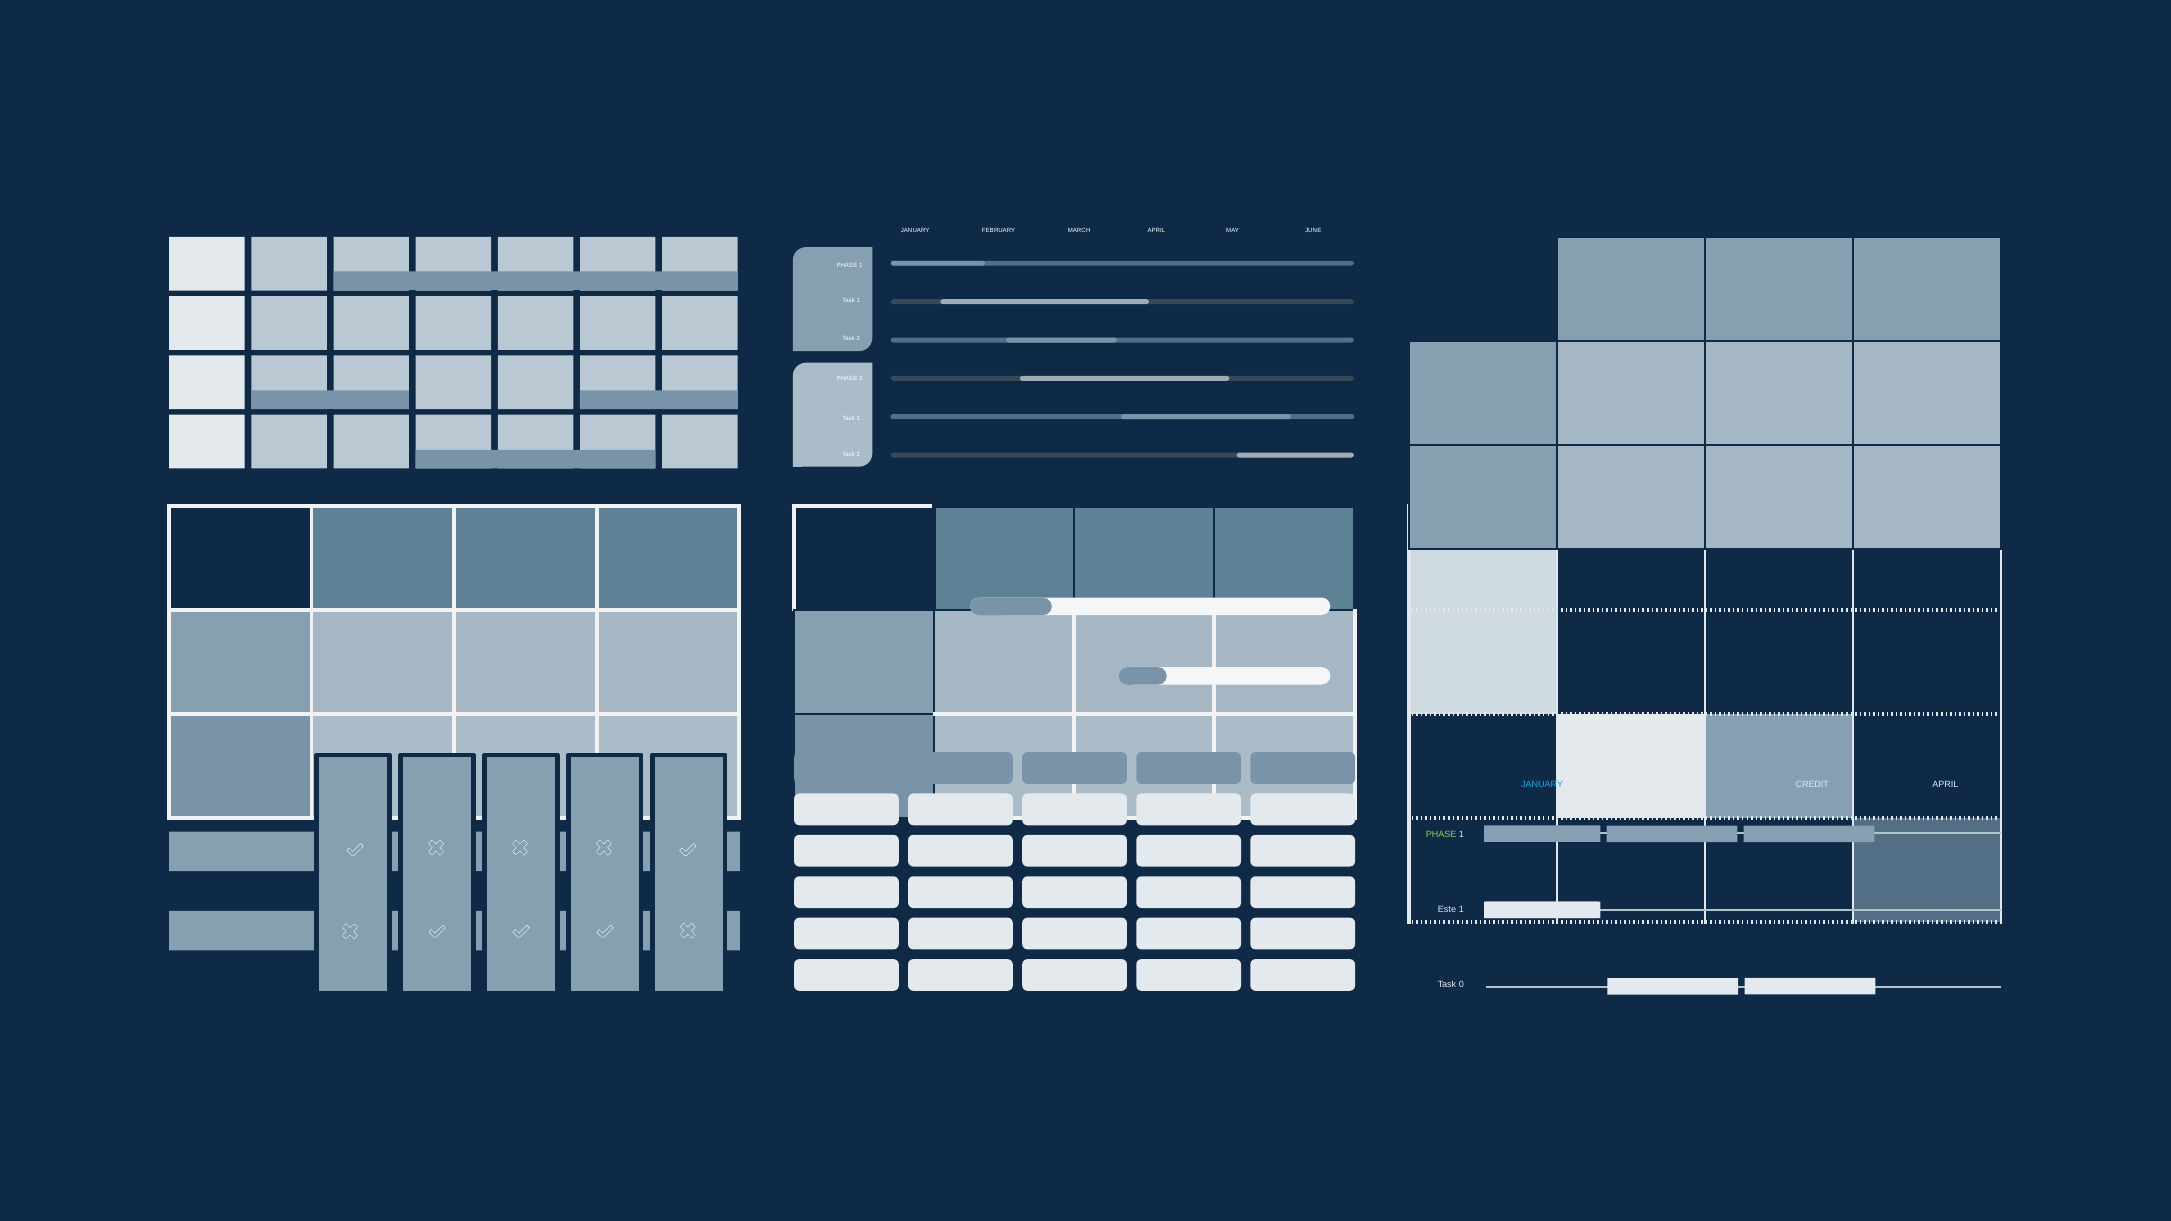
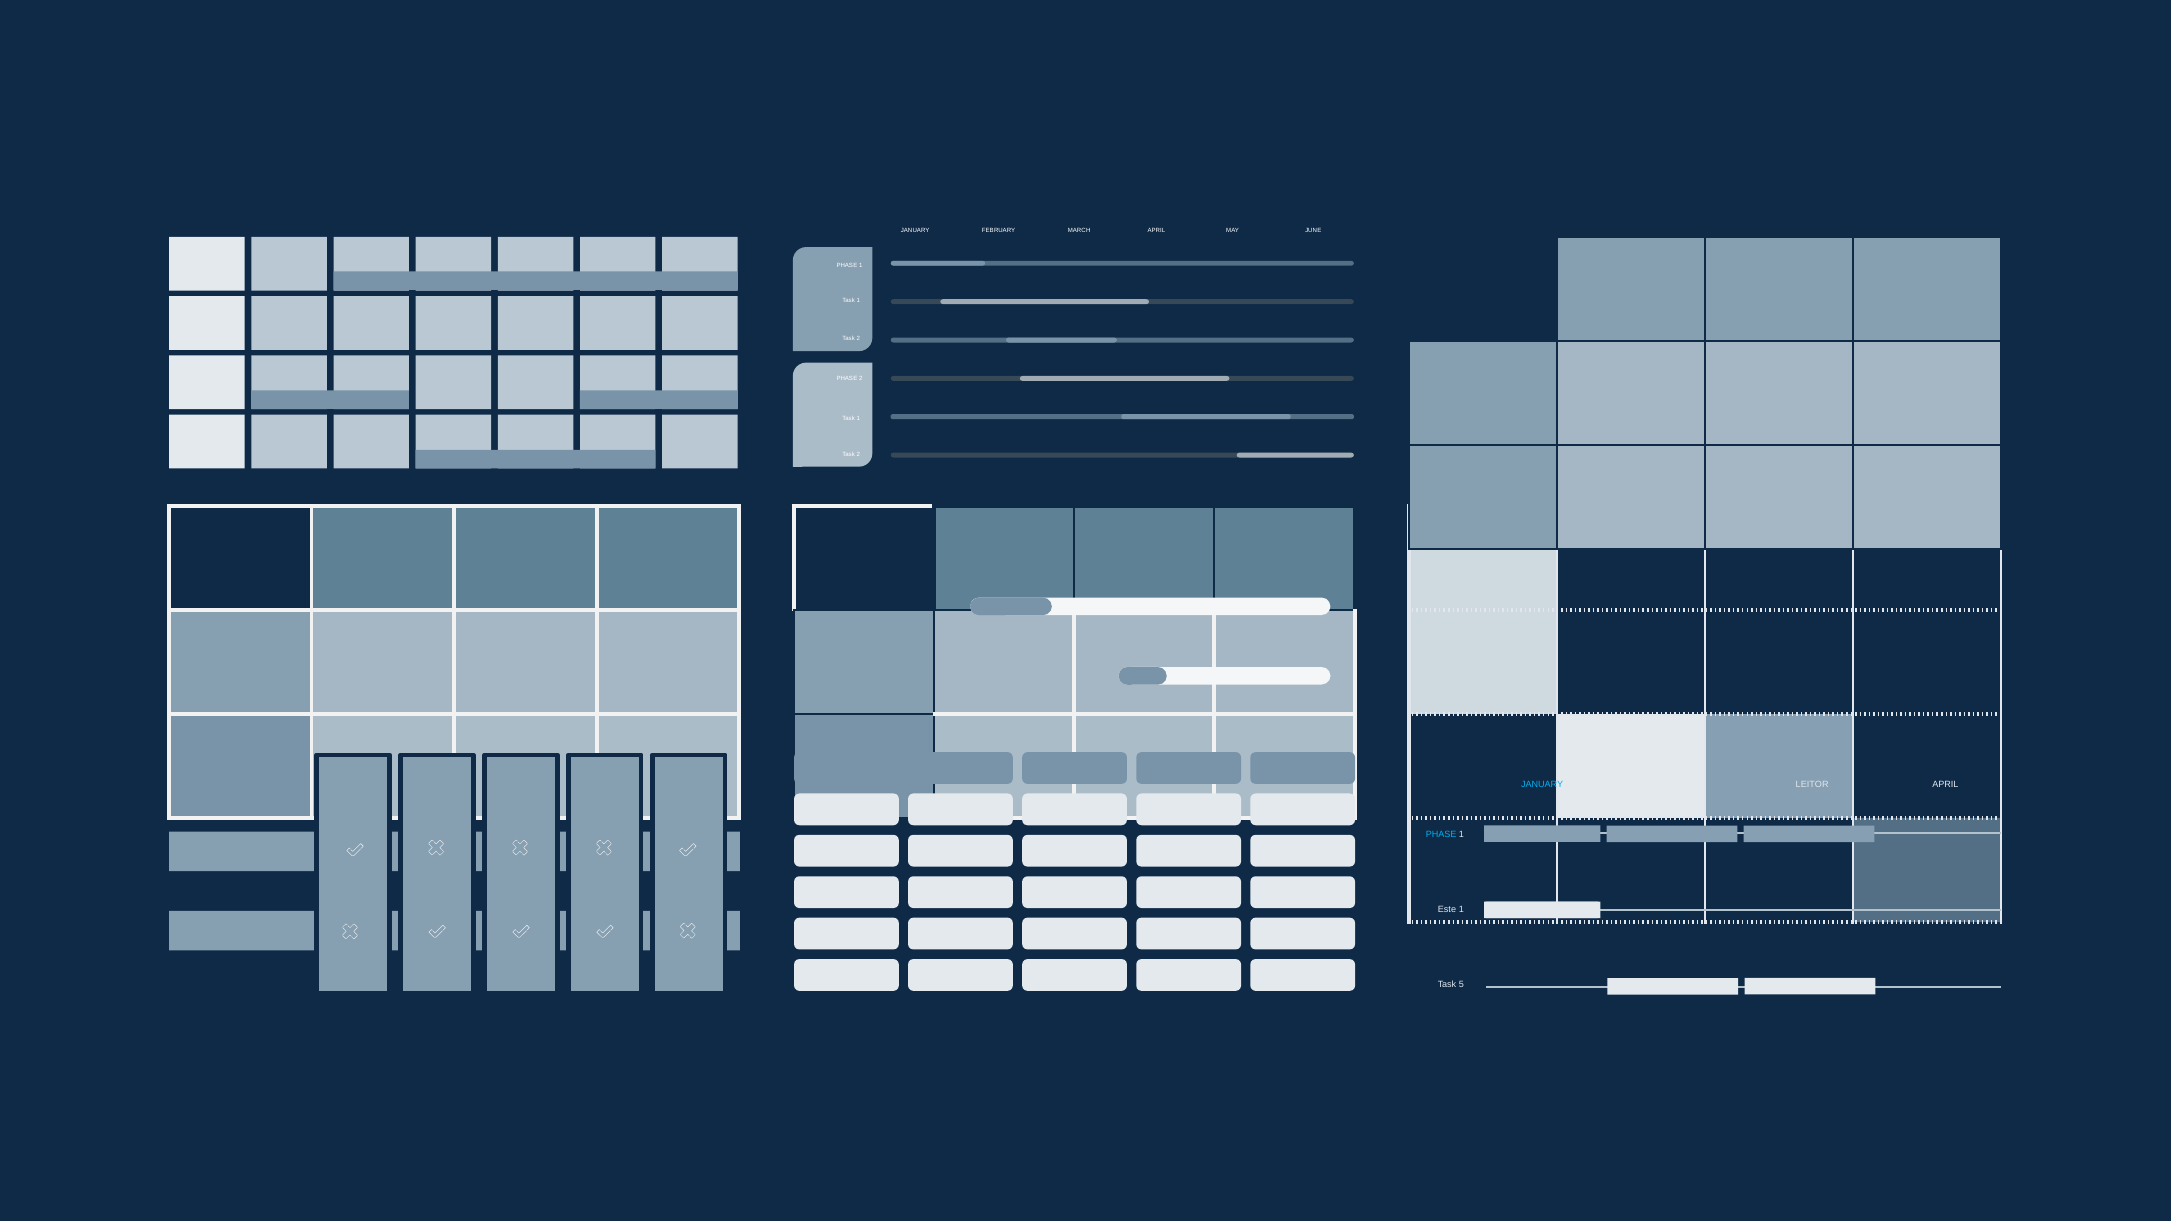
CREDIT: CREDIT -> LEITOR (1812, 784)
PHASE colour: light green -> light blue (1441, 834)
0: 0 -> 5 (1461, 984)
